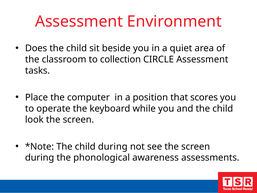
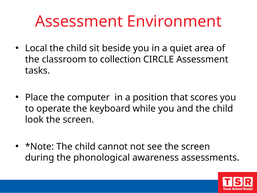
Does: Does -> Local (36, 48)
child during: during -> cannot (113, 146)
